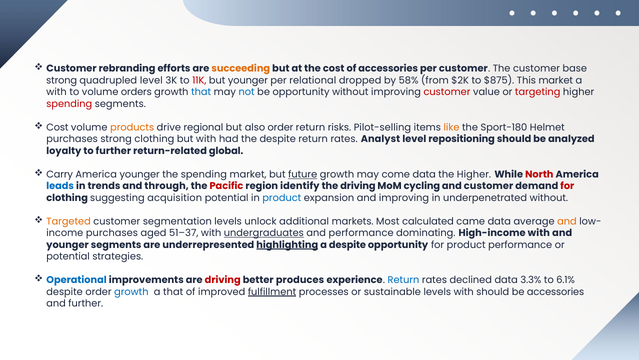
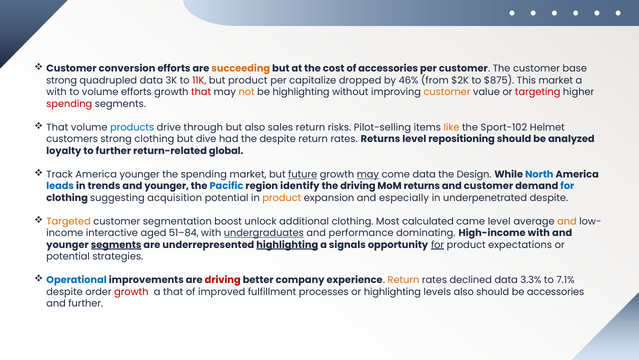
rebranding: rebranding -> conversion (127, 69)
quadrupled level: level -> data (151, 80)
but younger: younger -> product (248, 80)
relational: relational -> capitalize (313, 80)
58%: 58% -> 46% (409, 80)
volume orders: orders -> efforts (136, 92)
that colour: blue -> red (201, 92)
not colour: blue -> orange (247, 92)
be opportunity: opportunity -> highlighting (301, 92)
customer colour: red -> orange (447, 92)
Cost: Cost -> That (57, 127)
products colour: orange -> blue (132, 127)
regional: regional -> through (203, 127)
also order: order -> sales (280, 127)
Sport-180: Sport-180 -> Sport-102 (504, 127)
purchases: purchases -> customers (72, 139)
but with: with -> dive (206, 139)
rates Analyst: Analyst -> Returns (380, 139)
Carry: Carry -> Track (60, 174)
may underline: none -> present (368, 174)
the Higher: Higher -> Design (474, 174)
North colour: red -> blue (539, 174)
through: through -> younger (167, 186)
Pacific colour: red -> blue (226, 186)
MoM cycling: cycling -> returns (422, 186)
for colour: red -> blue (567, 186)
product colour: blue -> orange (282, 198)
and improving: improving -> especially (404, 198)
underpenetrated without: without -> despite (549, 198)
segmentation levels: levels -> boost (228, 221)
additional markets: markets -> clothing (353, 221)
came data: data -> level (499, 221)
purchases: purchases -> interactive (112, 233)
51–37: 51–37 -> 51–84 (184, 233)
segments underline: none -> present (116, 244)
a despite: despite -> signals (347, 244)
for underline: none -> present (438, 244)
product performance: performance -> expectations (520, 244)
produces: produces -> company (300, 280)
Return colour: blue -> orange (403, 280)
6.1%: 6.1% -> 7.1% (566, 280)
growth colour: blue -> red (131, 291)
fulfillment underline: present -> none (272, 291)
or sustainable: sustainable -> highlighting (392, 291)
levels with: with -> also (464, 291)
